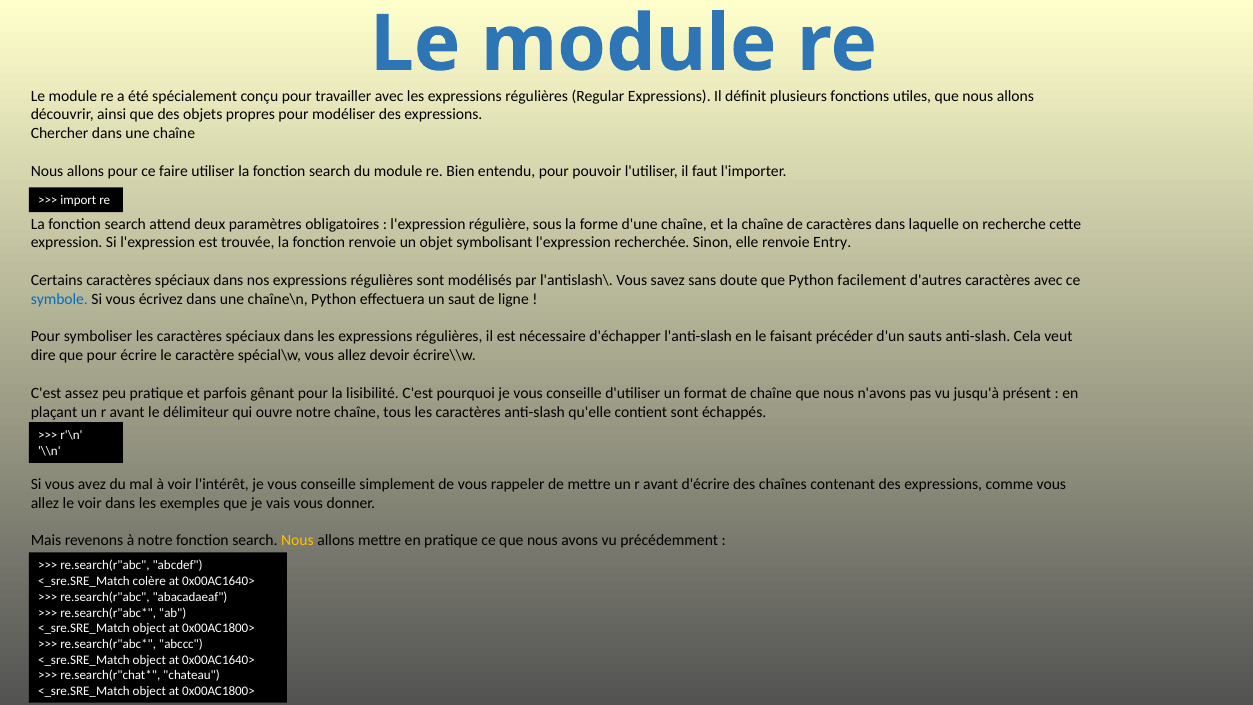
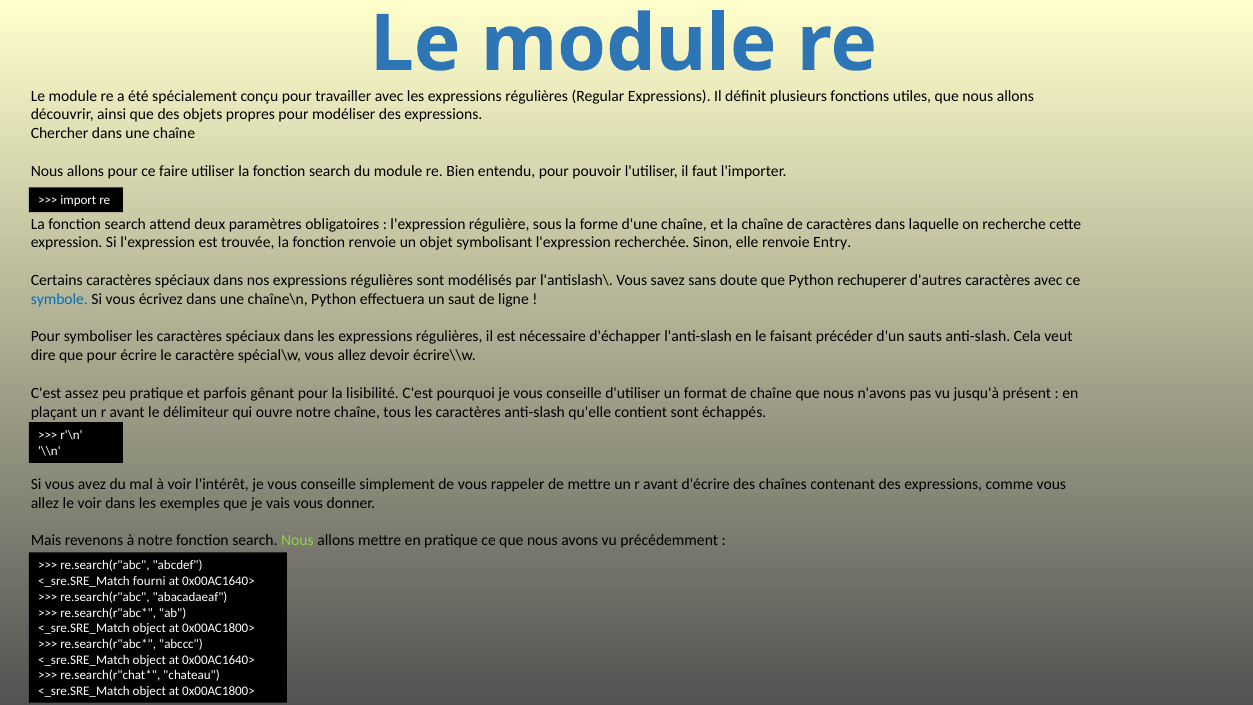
facilement: facilement -> rechuperer (872, 280)
Nous colour: yellow -> light green (297, 541)
colère: colère -> fourni (149, 581)
